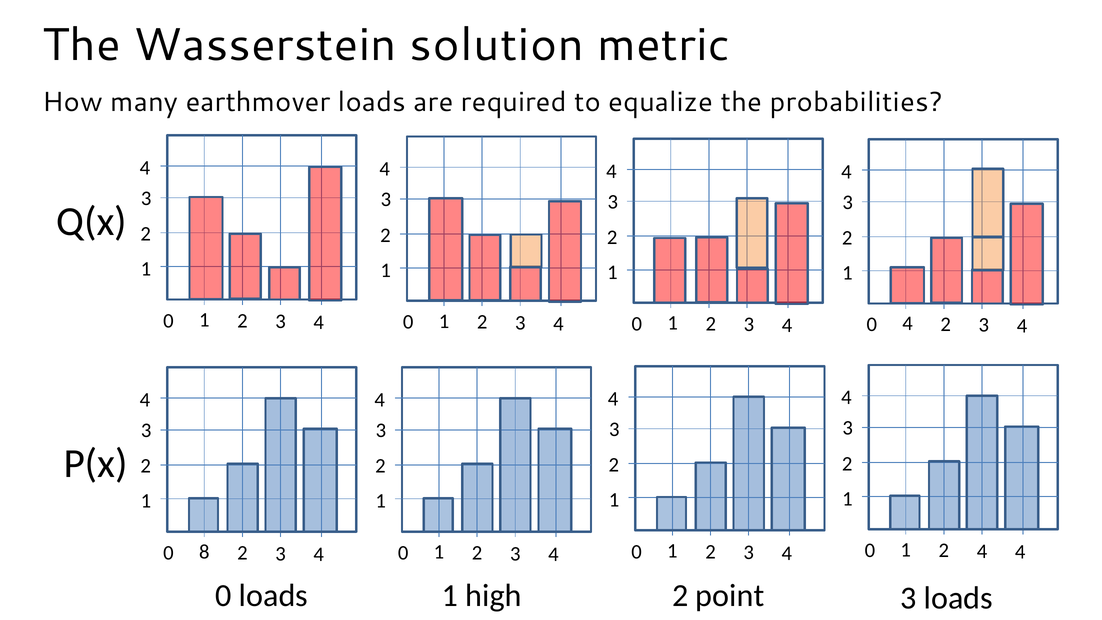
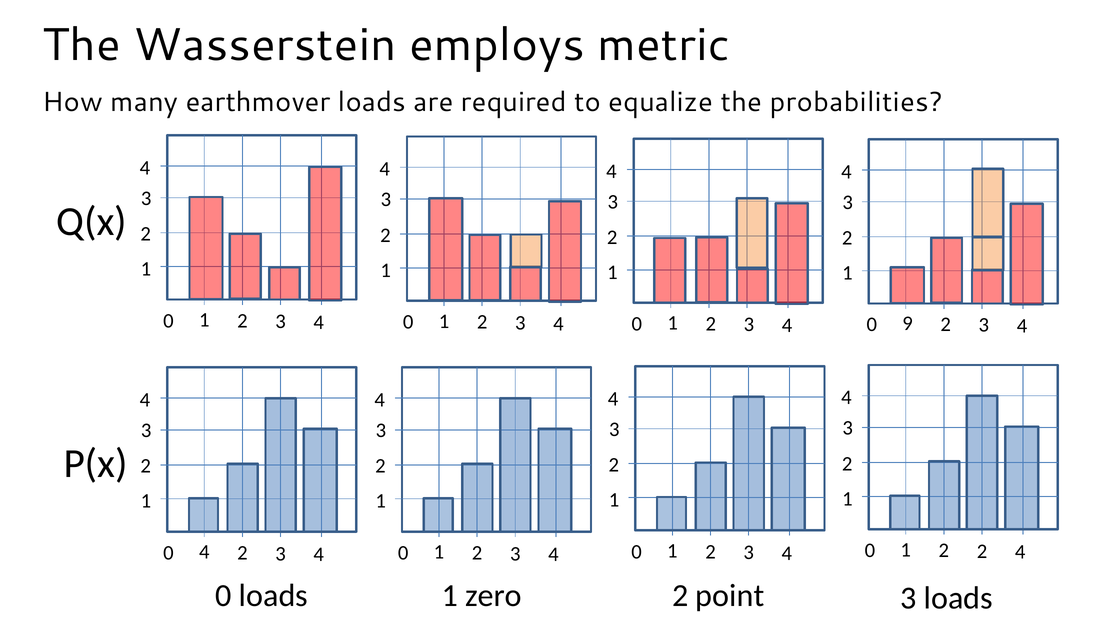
solution: solution -> employs (497, 45)
0 4: 4 -> 9 (908, 323)
2 4: 4 -> 2 (982, 551)
0 8: 8 -> 4 (204, 552)
high: high -> zero (494, 595)
